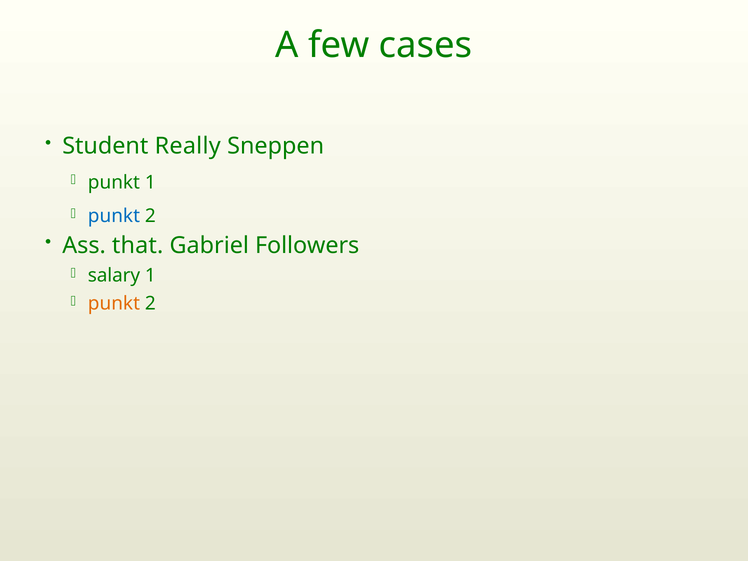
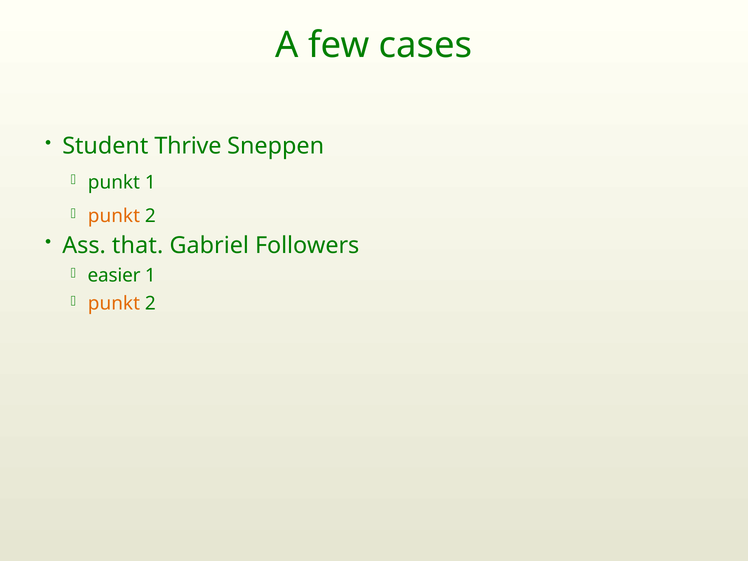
Really: Really -> Thrive (188, 146)
punkt colour: blue -> orange (114, 216)
salary: salary -> easier (114, 276)
